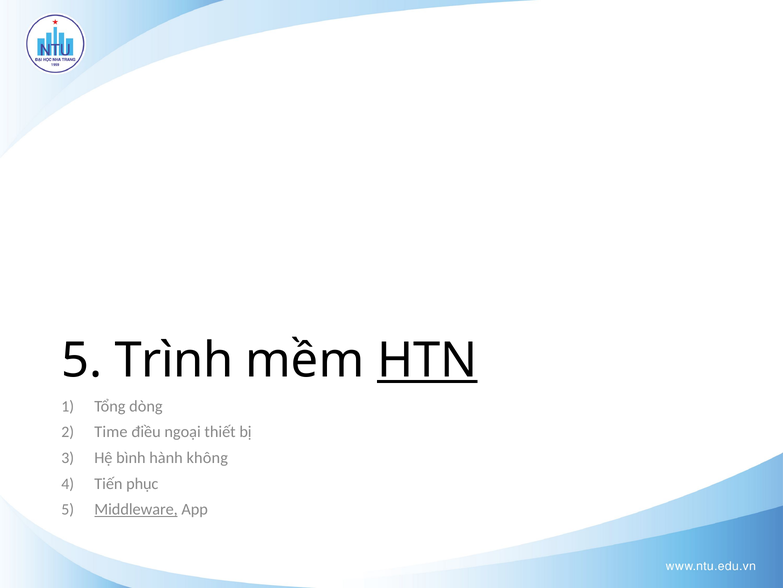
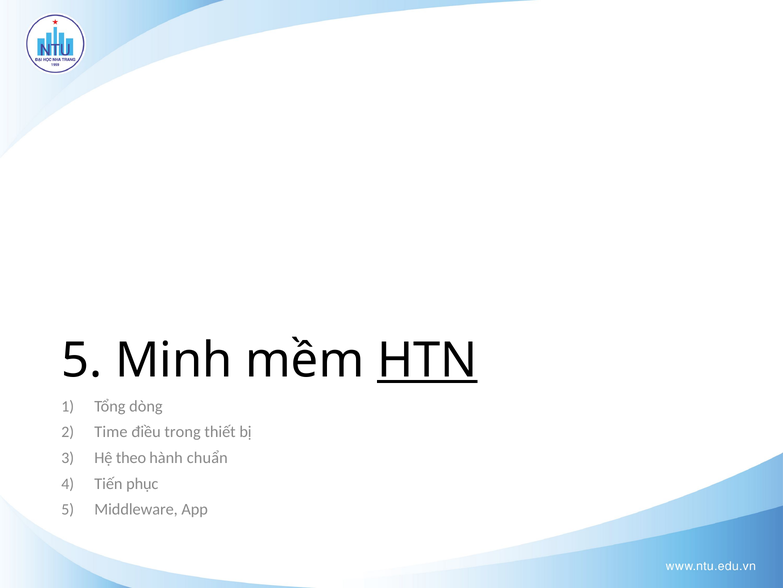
Trình: Trình -> Minh (174, 360)
ngoại: ngoại -> trong (183, 431)
bình: bình -> theo (131, 457)
không: không -> chuẩn (207, 457)
Middleware underline: present -> none (136, 509)
